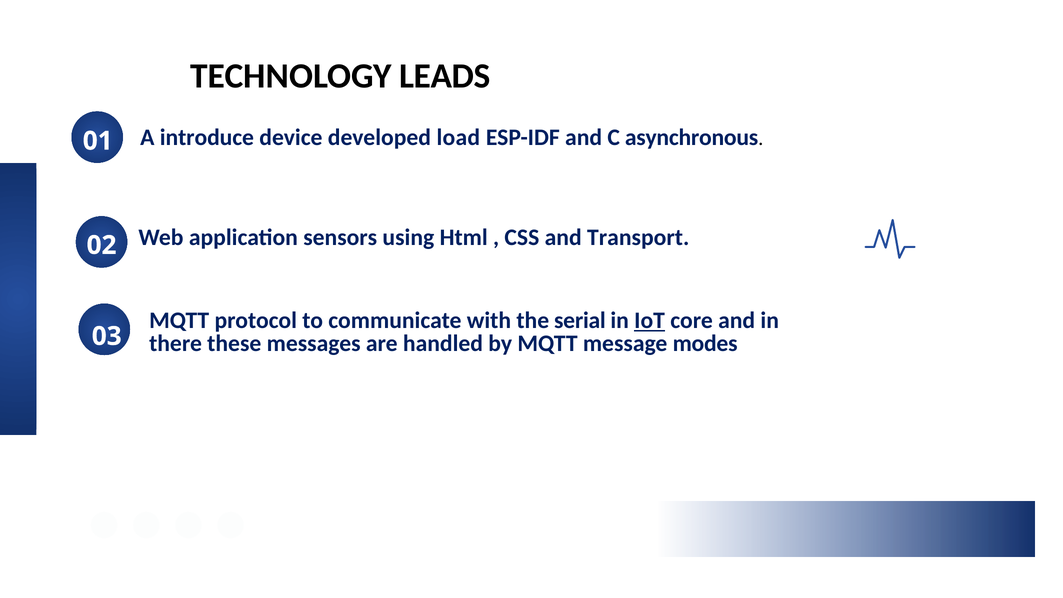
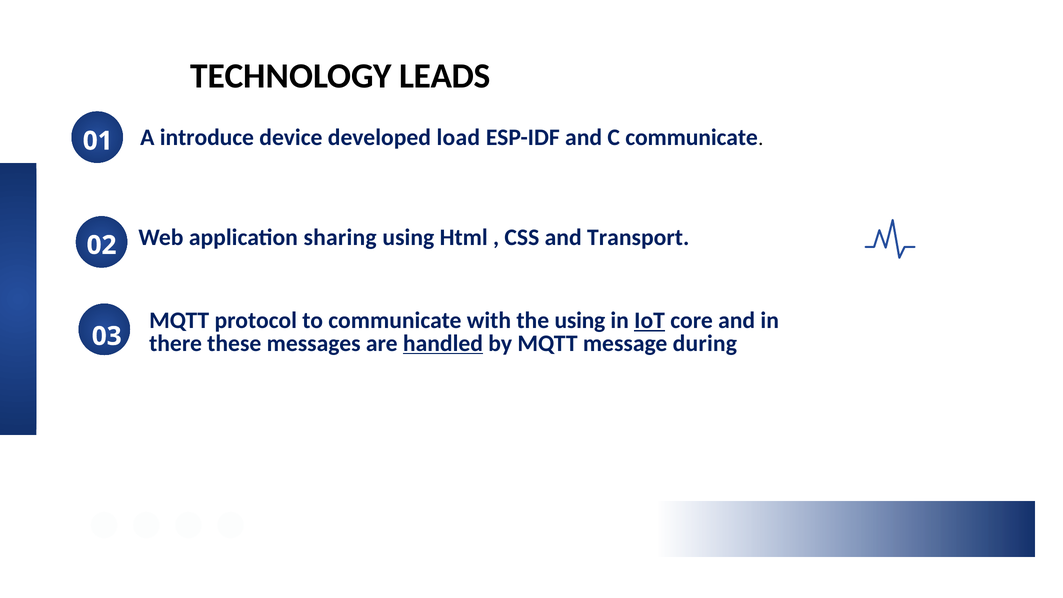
C asynchronous: asynchronous -> communicate (692, 138)
sensors: sensors -> sharing (340, 237)
the serial: serial -> using (580, 321)
handled underline: none -> present (443, 343)
modes: modes -> during (705, 343)
